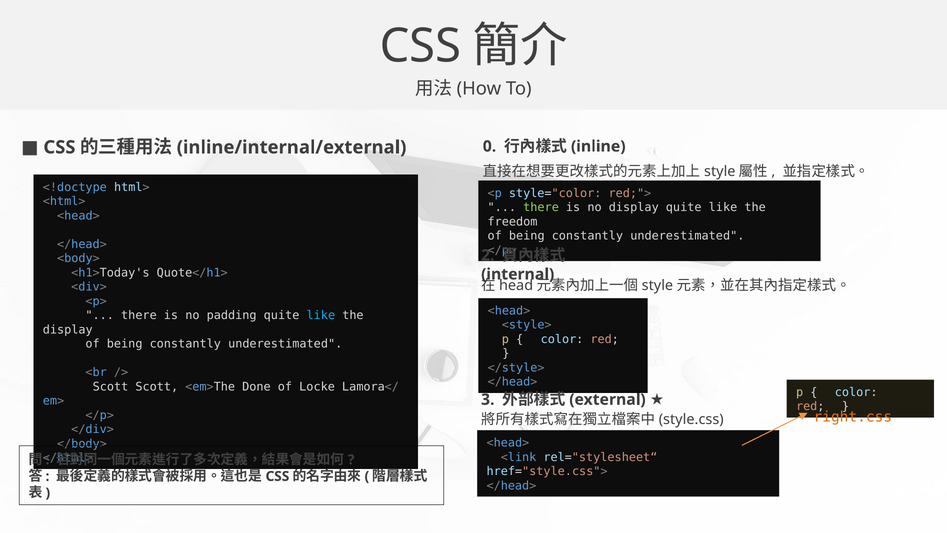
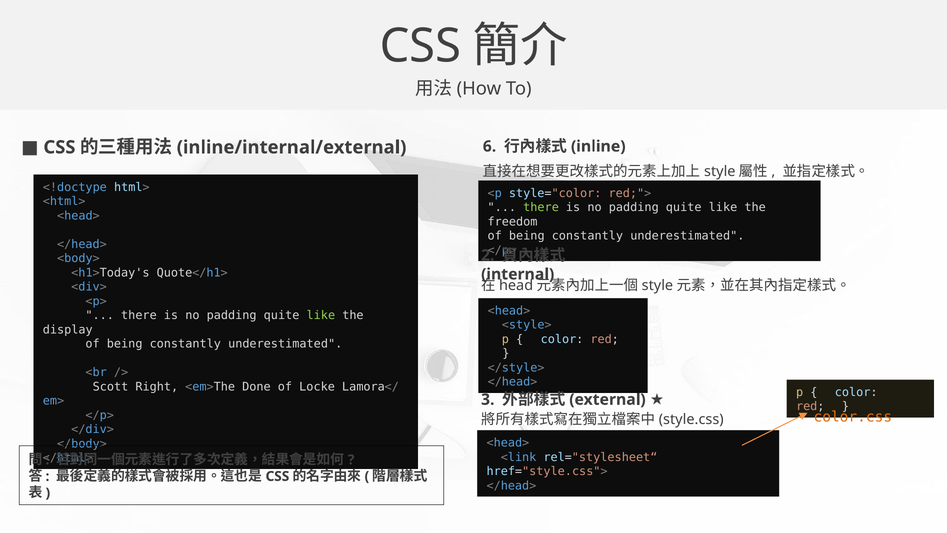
0: 0 -> 6 (489, 146)
display: display -> padding (634, 207)
like colour: light blue -> light green (321, 315)
Scott Scott: Scott -> Right (157, 387)
right.css: right.css -> color.css (853, 417)
